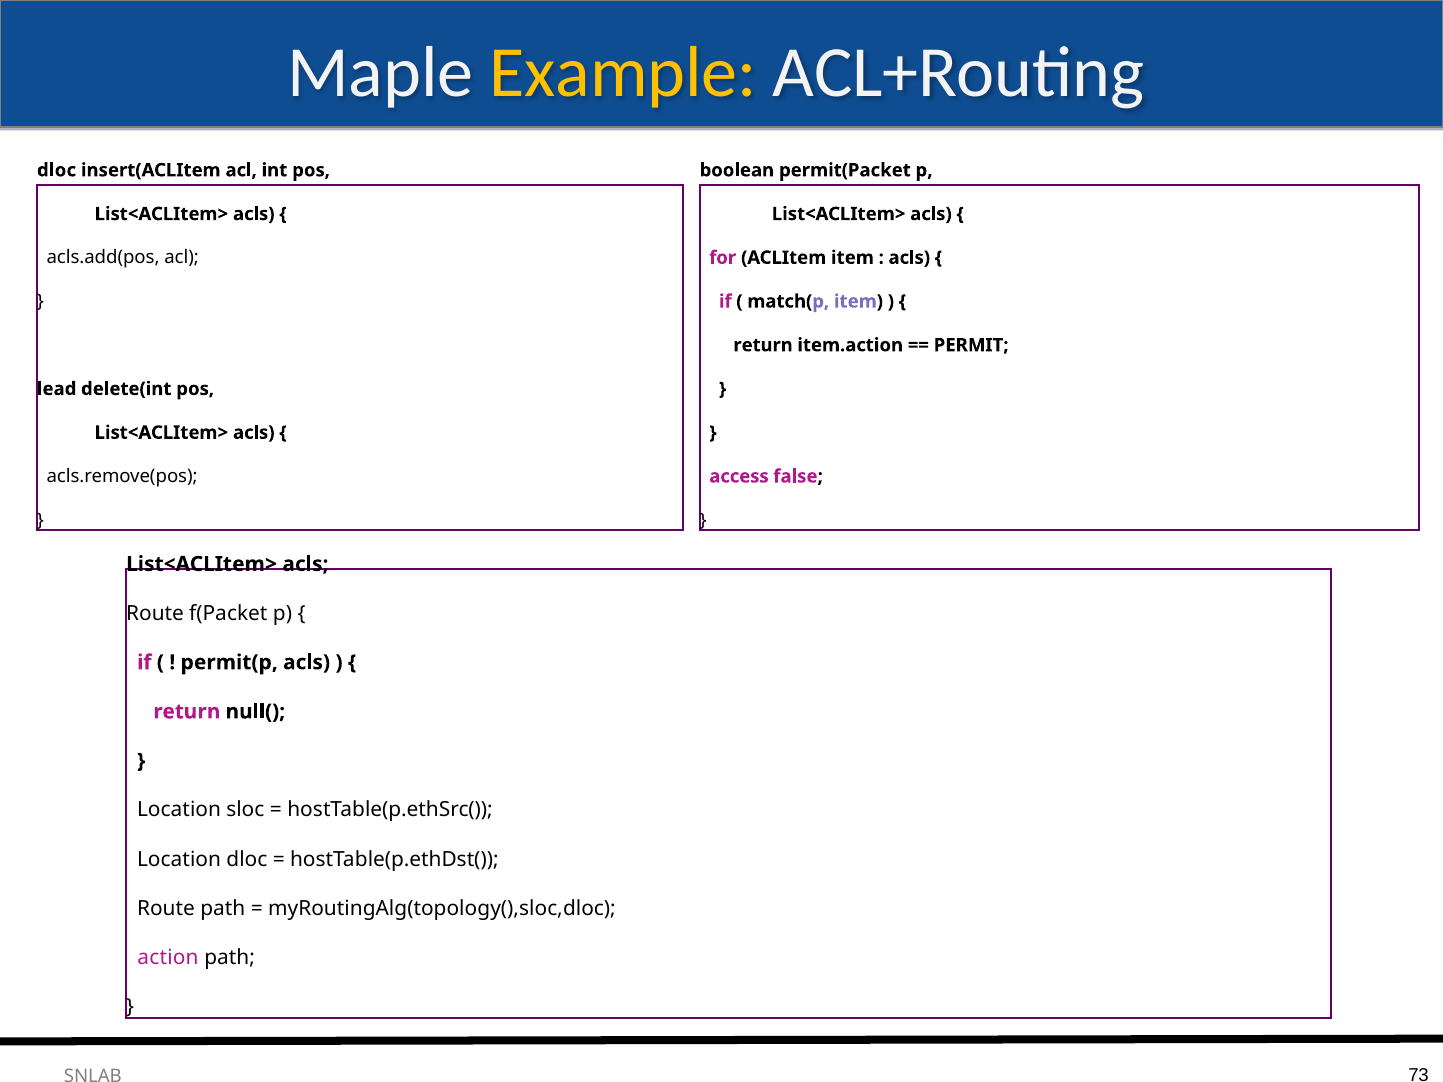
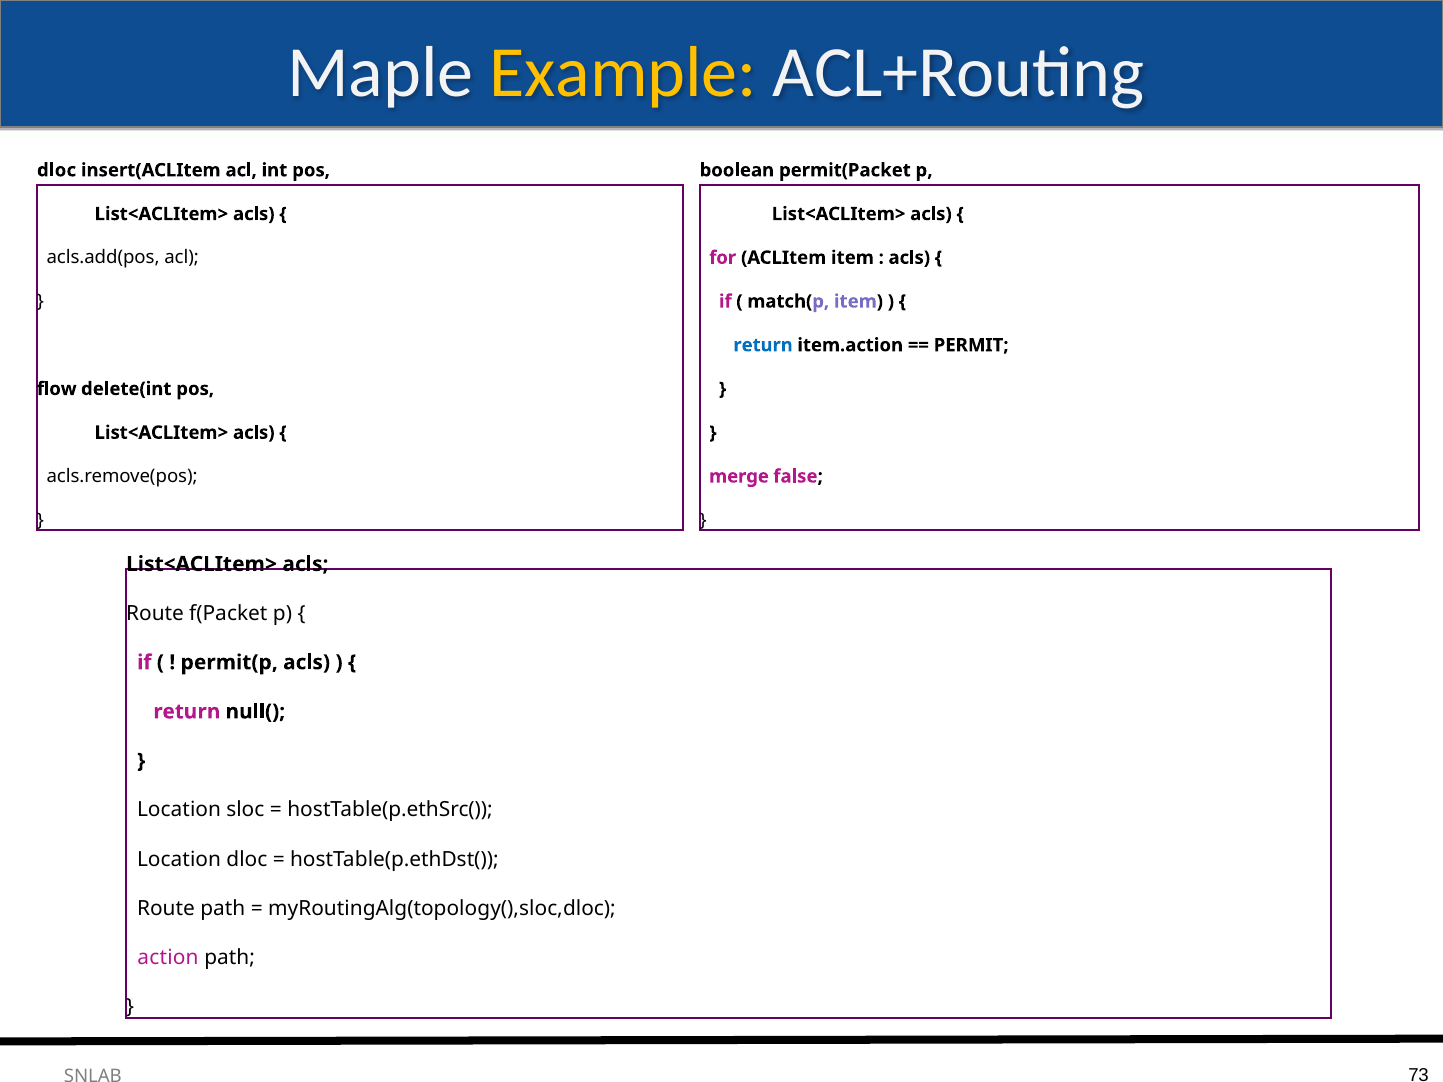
return colour: black -> blue (763, 345)
lead: lead -> flow (57, 389)
access: access -> merge (739, 476)
